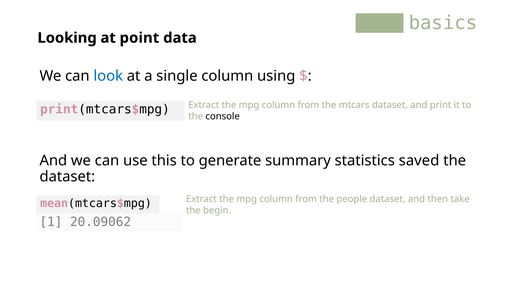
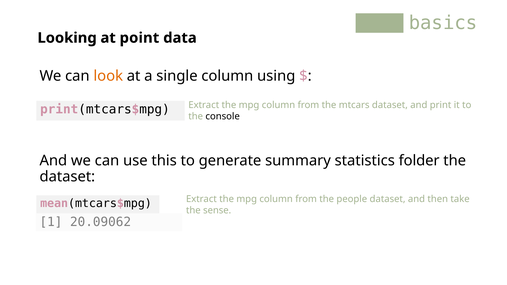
look colour: blue -> orange (108, 76)
saved: saved -> folder (419, 161)
begin: begin -> sense (217, 211)
